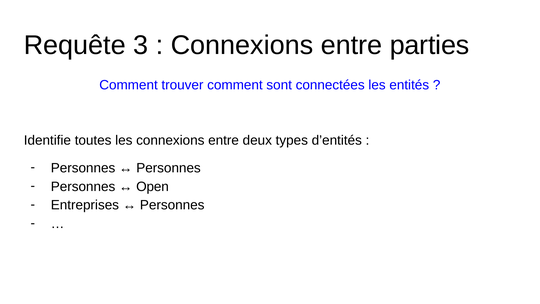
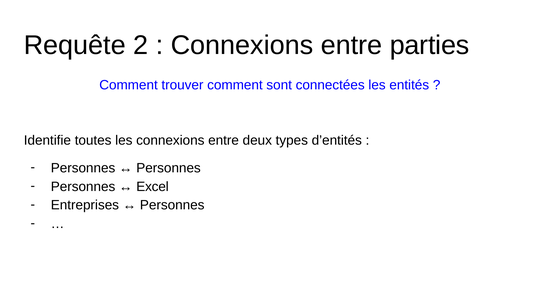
3: 3 -> 2 (141, 45)
Open: Open -> Excel (152, 186)
